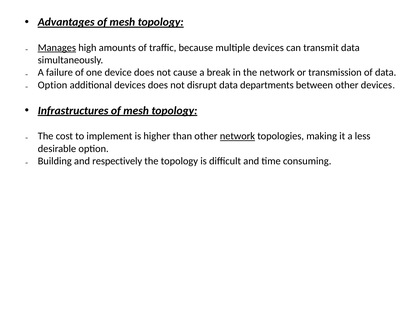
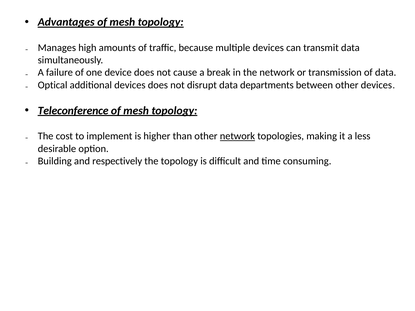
Manages underline: present -> none (57, 48)
Option: Option -> Optical (53, 85)
Infrastructures: Infrastructures -> Teleconference (73, 111)
